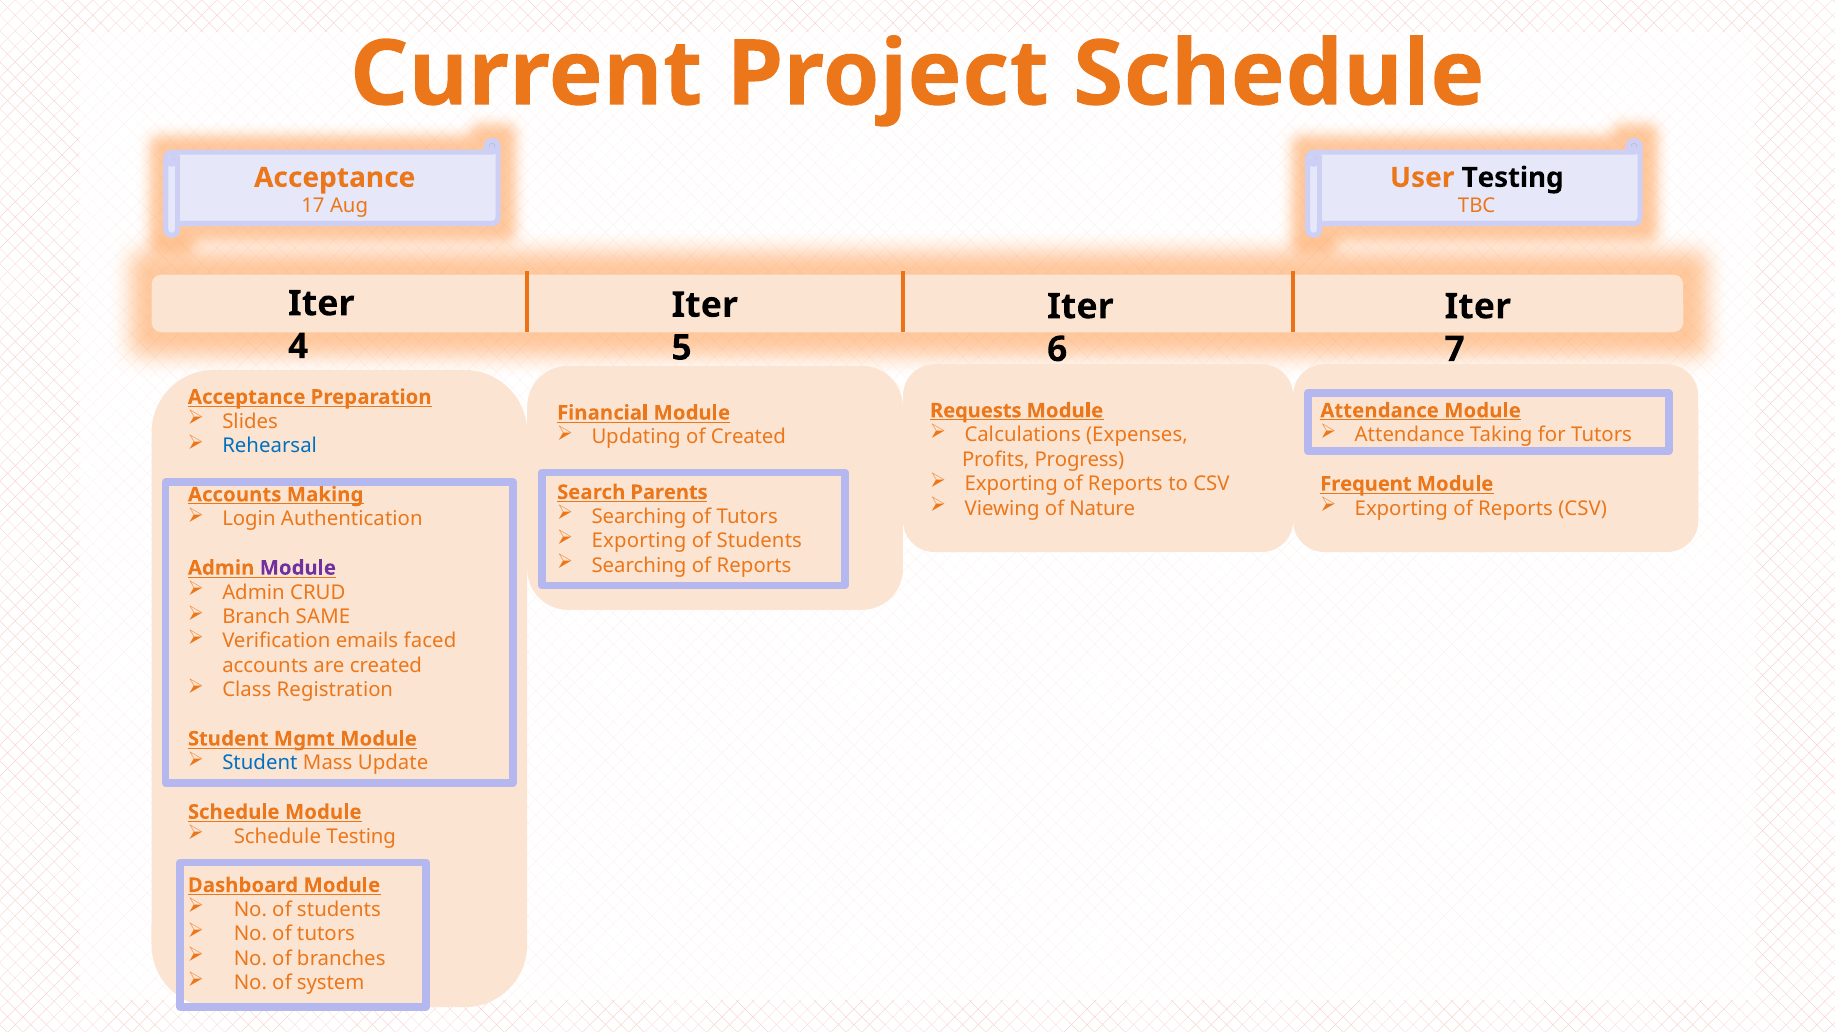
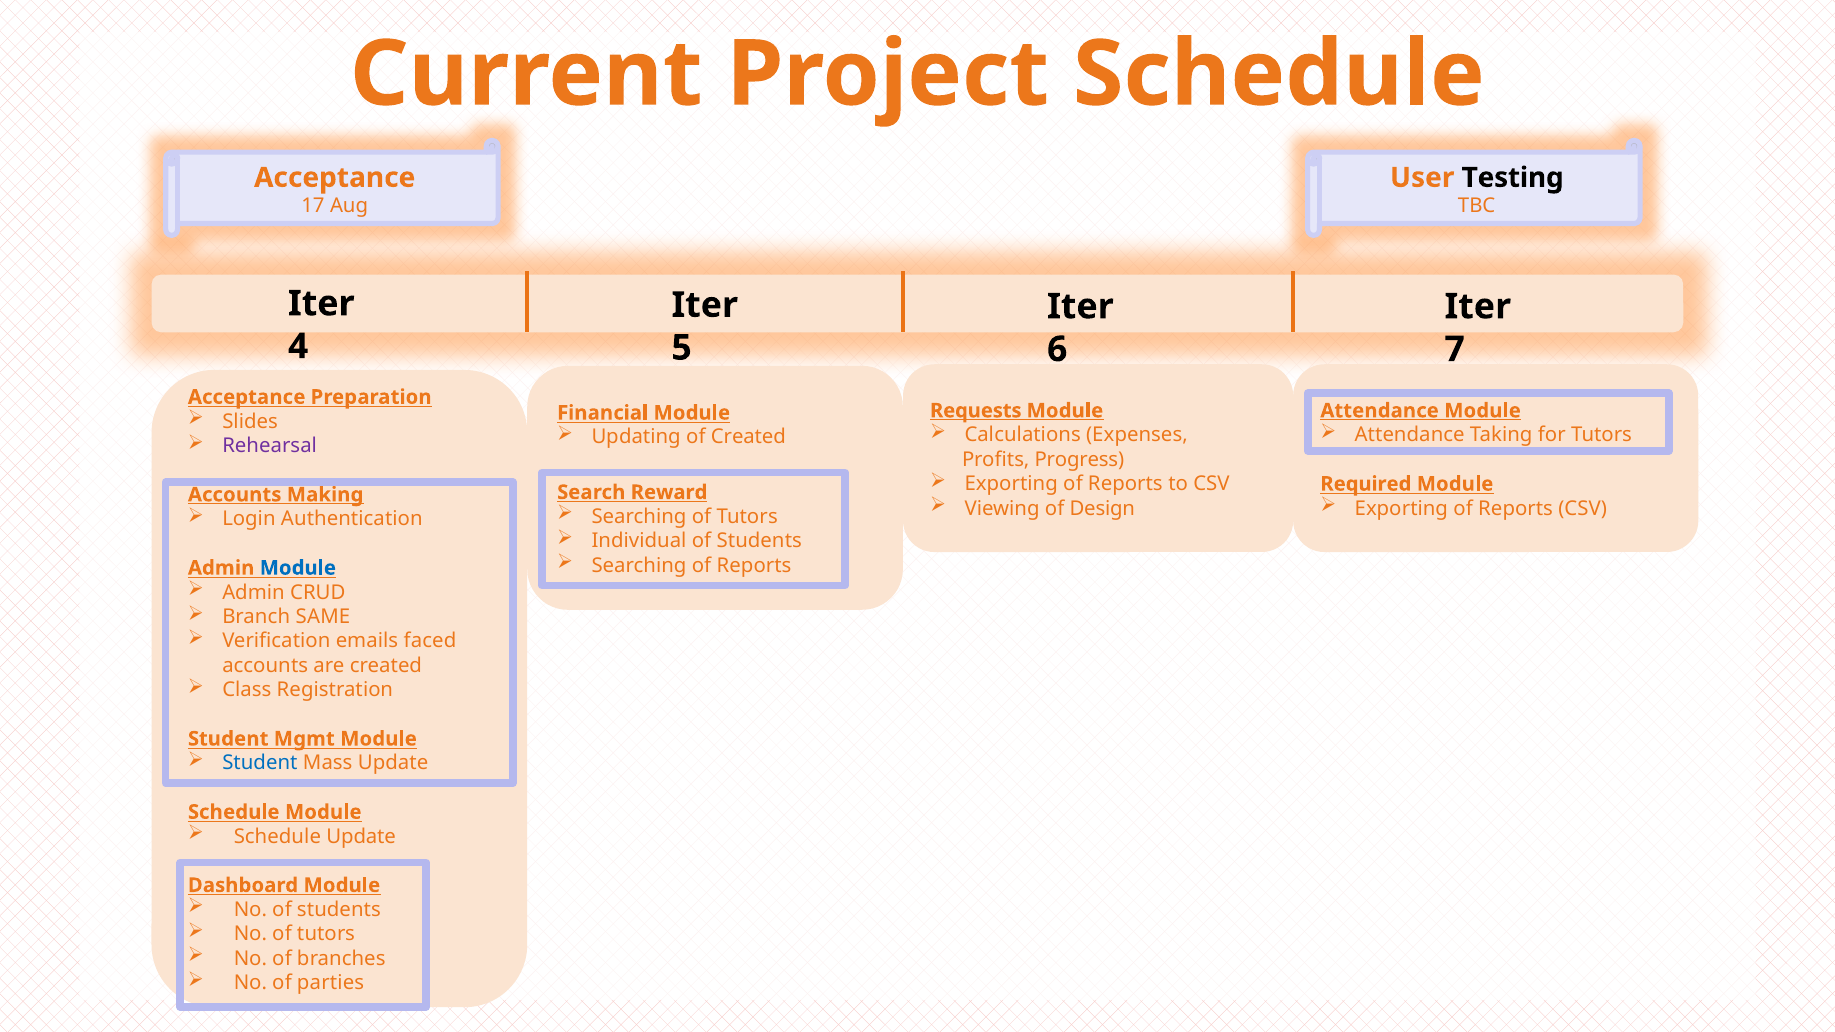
Rehearsal colour: blue -> purple (270, 446)
Frequent: Frequent -> Required (1366, 484)
Parents: Parents -> Reward (669, 492)
Nature: Nature -> Design (1102, 508)
Exporting: Exporting -> Individual (639, 541)
Module colour: purple -> blue (298, 568)
Schedule Testing: Testing -> Update (361, 837)
system: system -> parties (331, 983)
